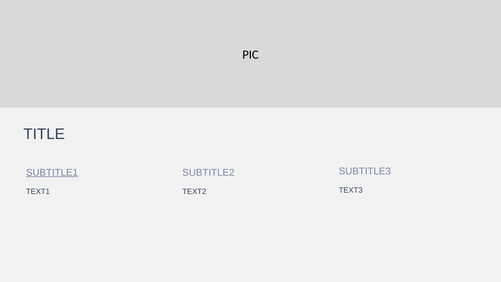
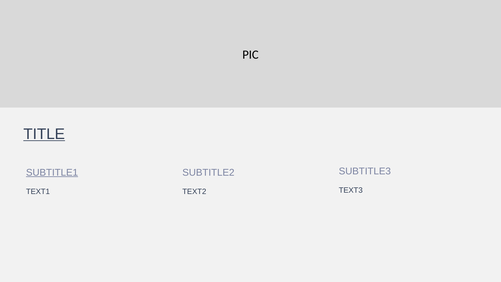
TITLE underline: none -> present (44, 134)
